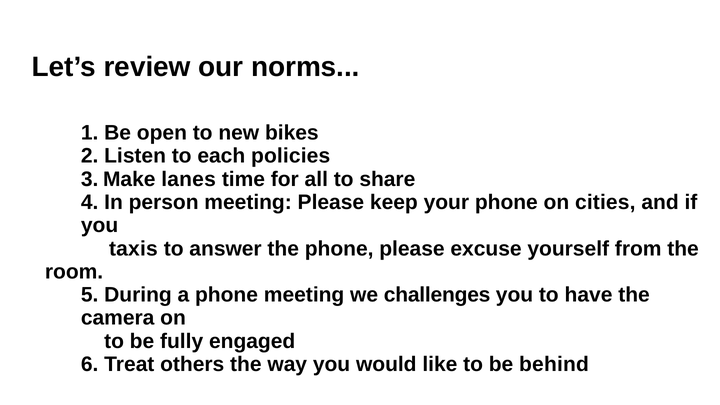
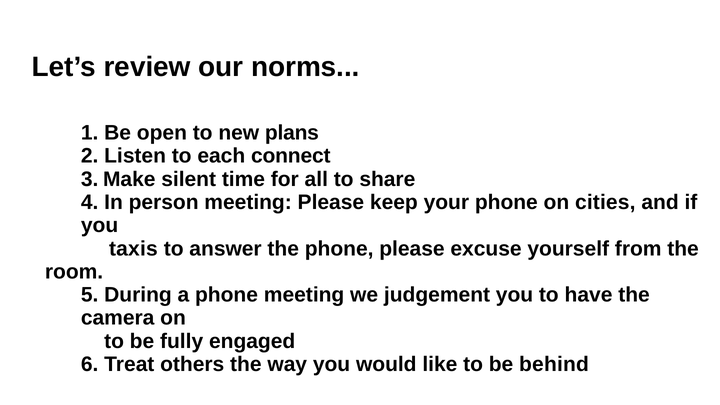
bikes: bikes -> plans (292, 133)
policies: policies -> connect (291, 156)
lanes: lanes -> silent (189, 179)
challenges: challenges -> judgement (437, 295)
